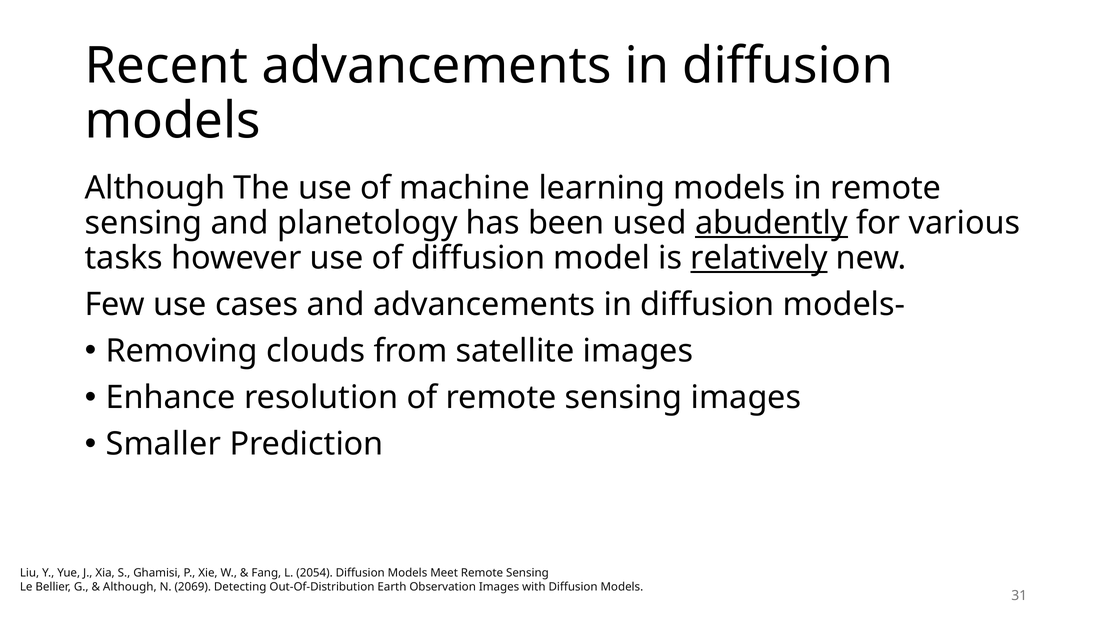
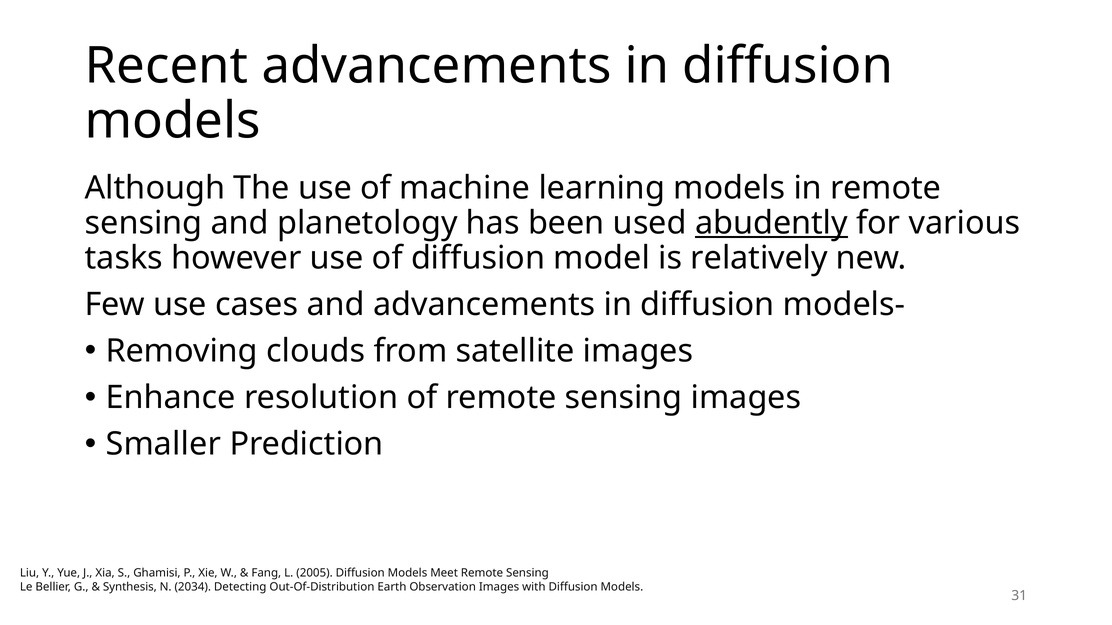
relatively underline: present -> none (759, 258)
2054: 2054 -> 2005 (315, 573)
Although: Although -> Synthesis (130, 587)
2069: 2069 -> 2034 (193, 587)
